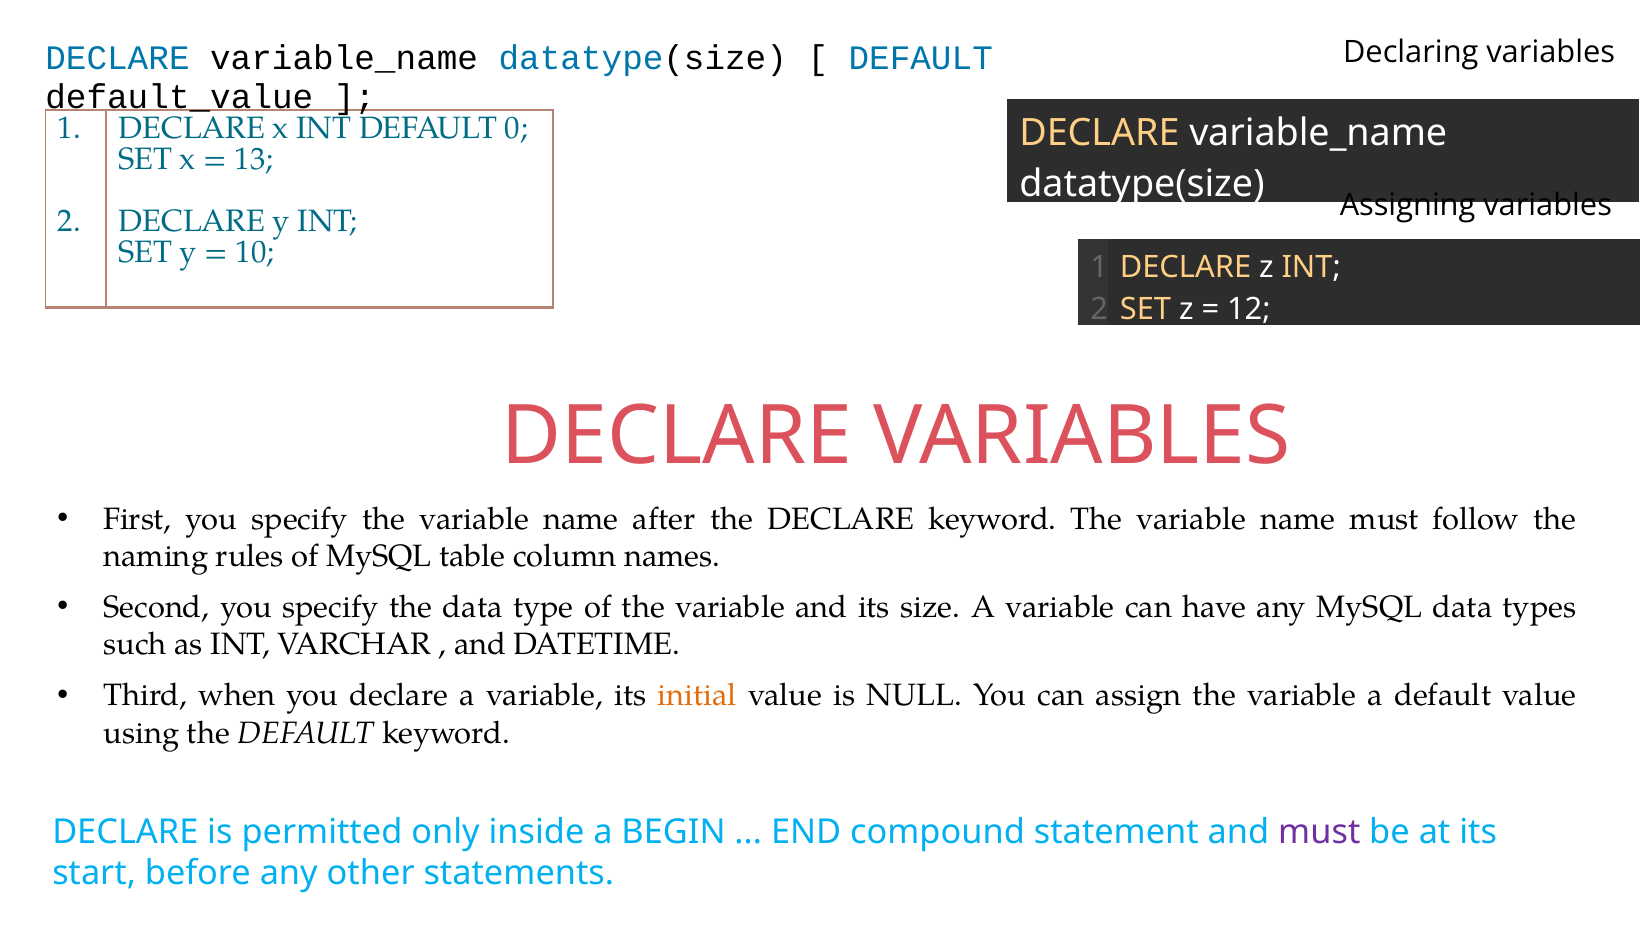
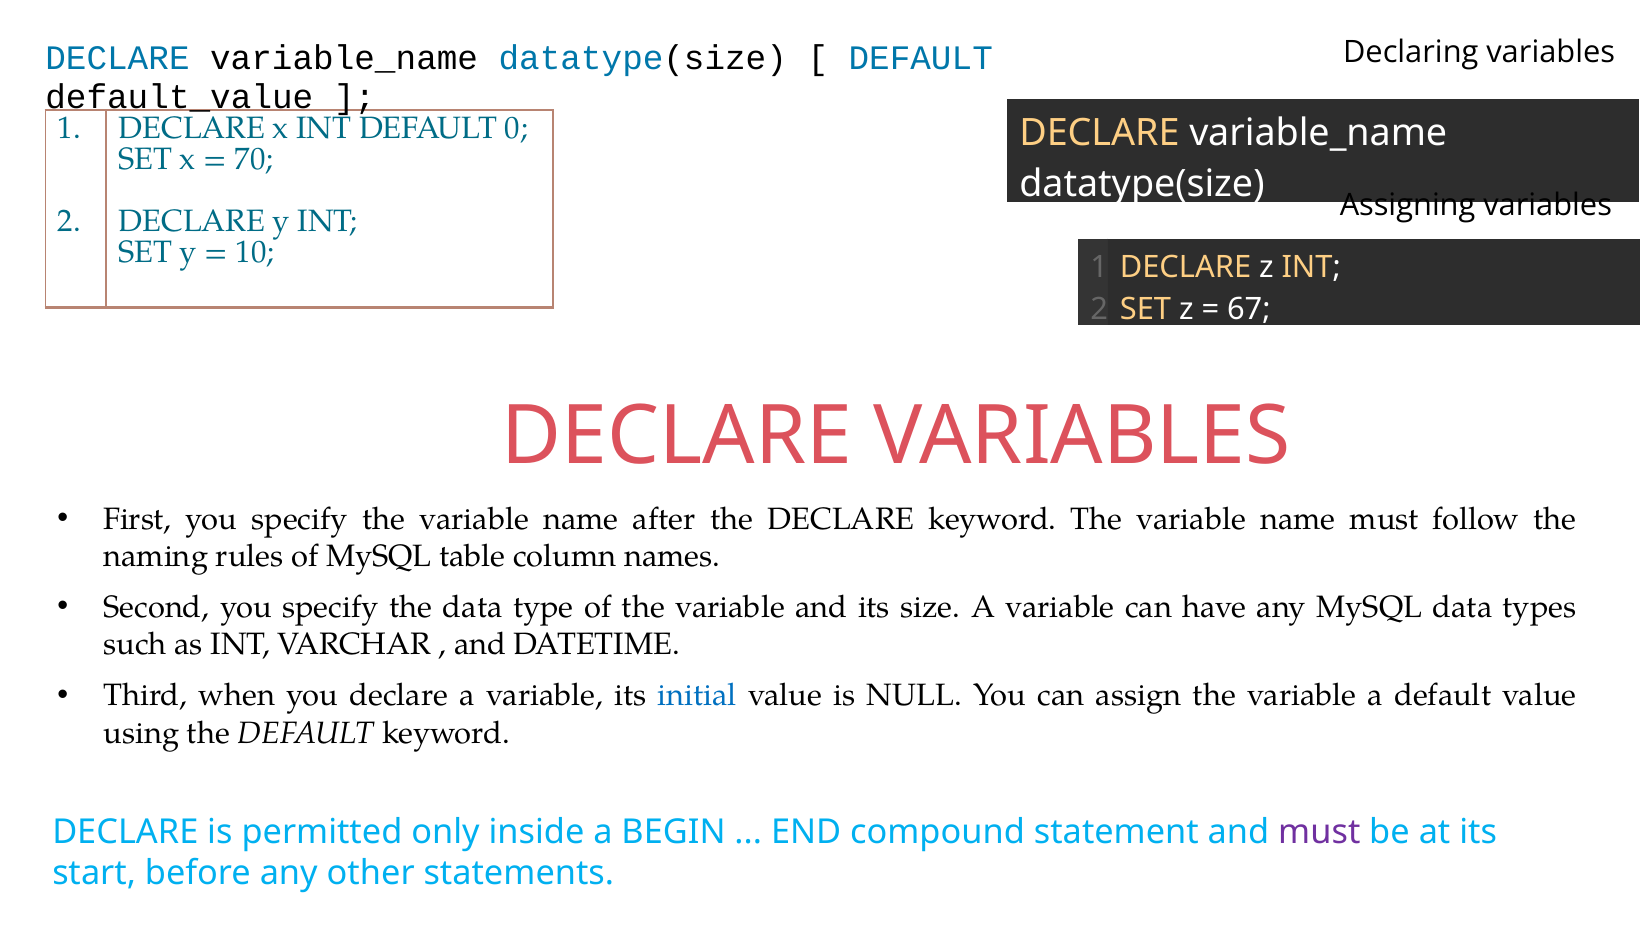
13: 13 -> 70 (254, 159)
12: 12 -> 67 (1249, 309)
initial colour: orange -> blue (697, 695)
